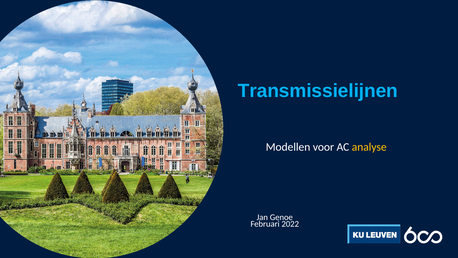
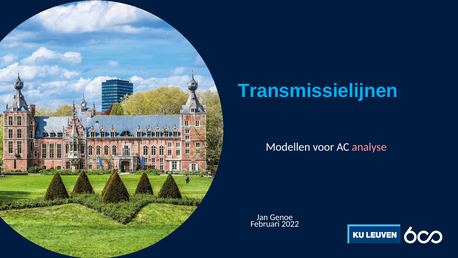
analyse colour: yellow -> pink (369, 147)
